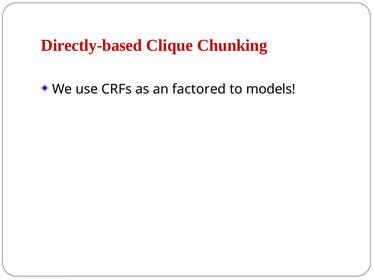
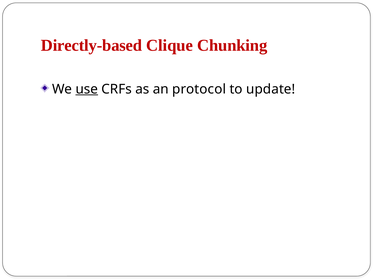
use underline: none -> present (87, 89)
factored: factored -> protocol (199, 89)
models: models -> update (271, 89)
